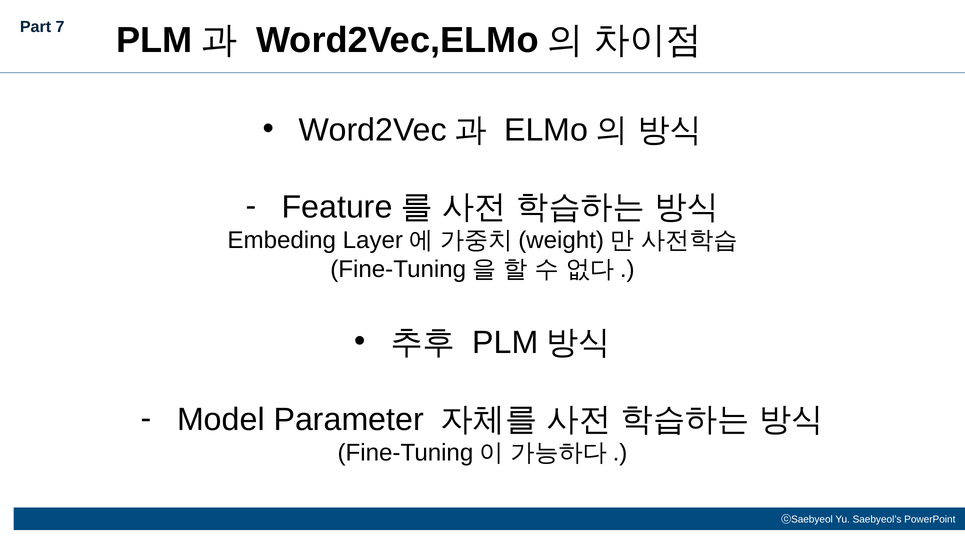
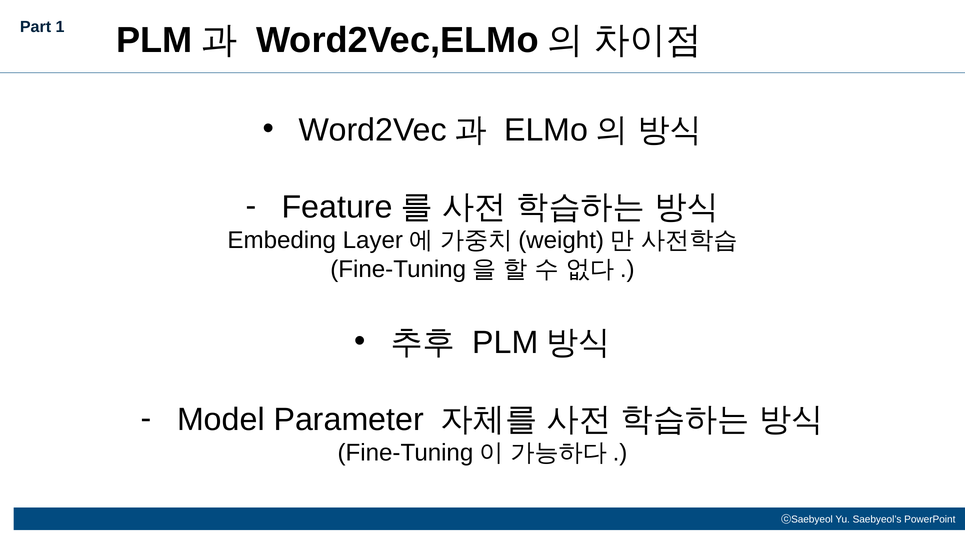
7: 7 -> 1 (60, 27)
